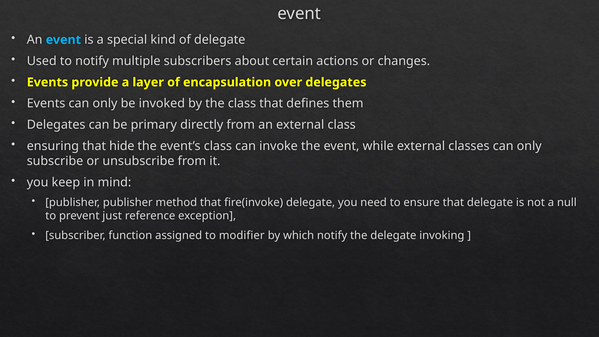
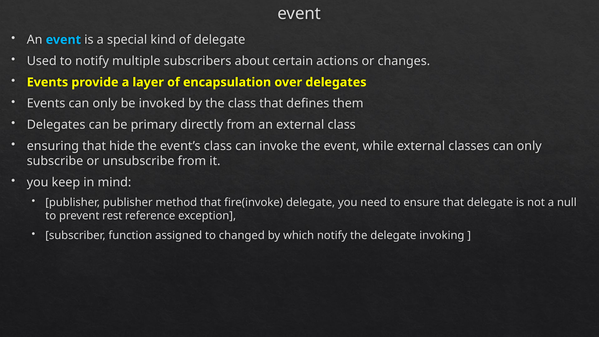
just: just -> rest (112, 216)
modifier: modifier -> changed (242, 235)
